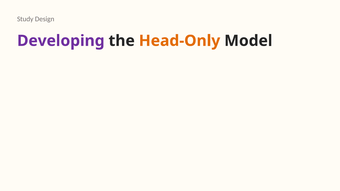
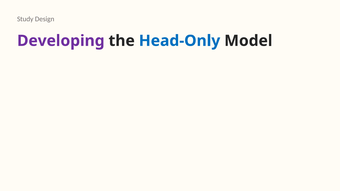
Head-Only colour: orange -> blue (180, 41)
